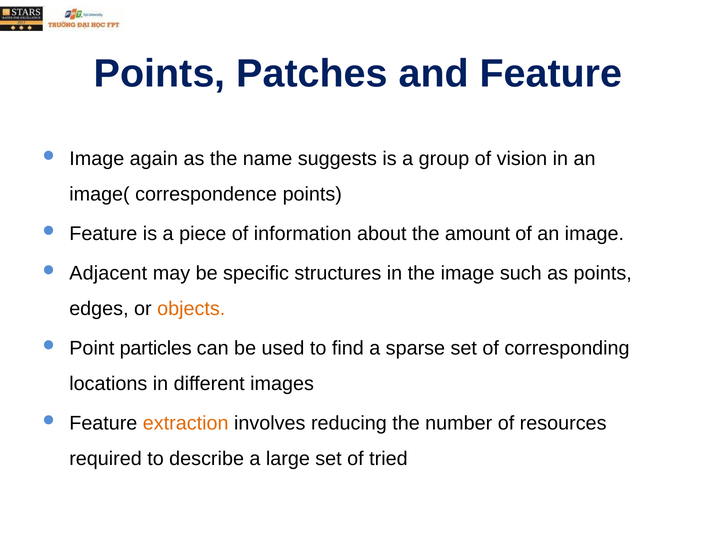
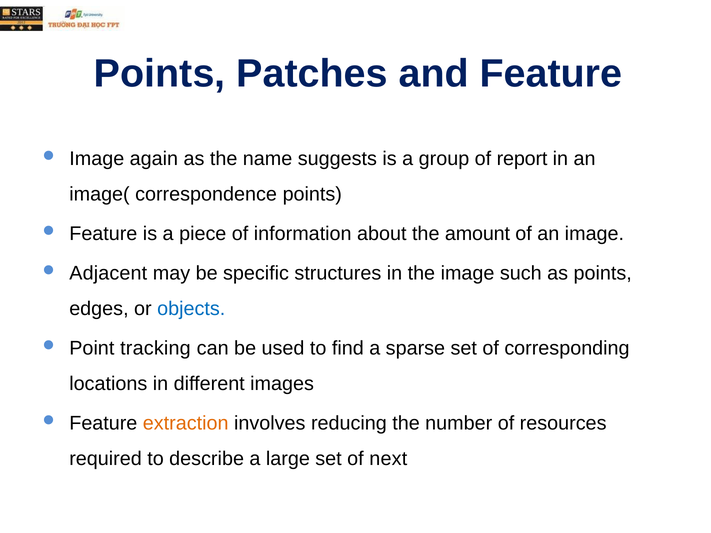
vision: vision -> report (522, 159)
objects colour: orange -> blue (191, 309)
particles: particles -> tracking (155, 349)
tried: tried -> next (388, 459)
